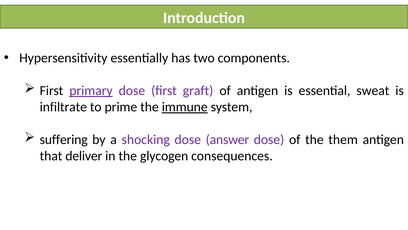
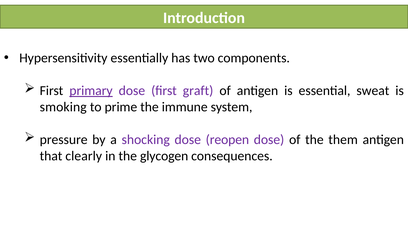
infiltrate: infiltrate -> smoking (63, 107)
immune underline: present -> none (185, 107)
suffering: suffering -> pressure (64, 139)
answer: answer -> reopen (227, 139)
deliver: deliver -> clearly (84, 156)
